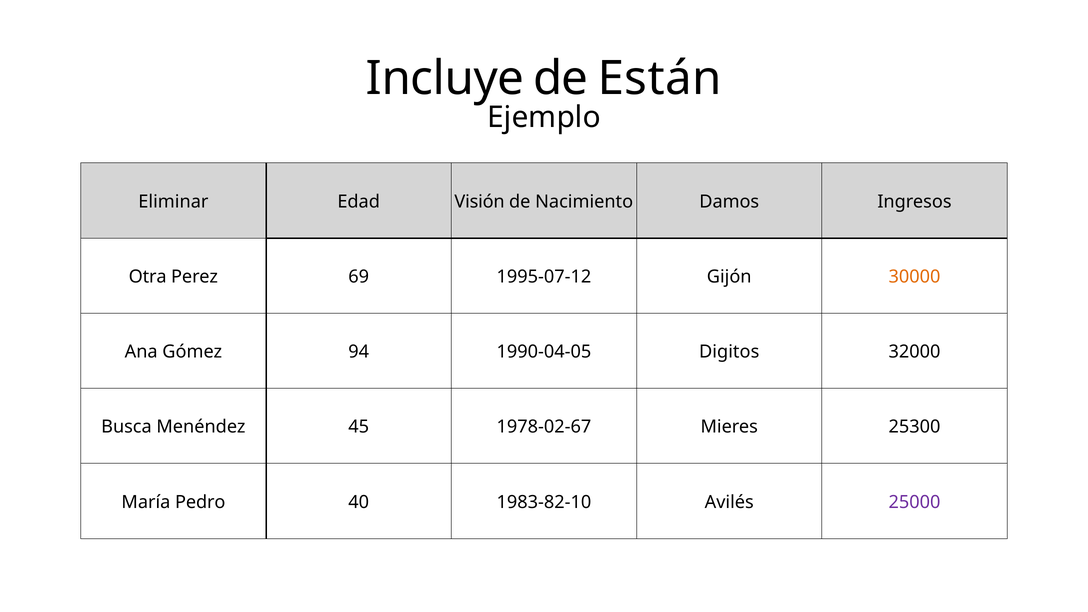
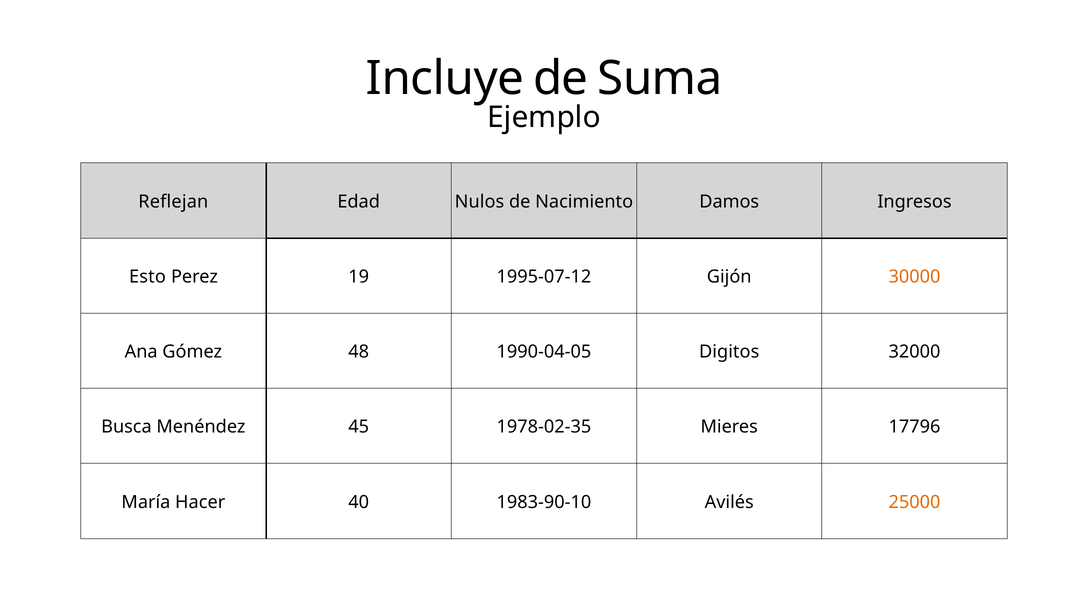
Están: Están -> Suma (660, 79)
Eliminar: Eliminar -> Reflejan (173, 202)
Visión: Visión -> Nulos (479, 202)
Otra: Otra -> Esto (147, 277)
69: 69 -> 19 (359, 277)
94: 94 -> 48 (359, 352)
1978-02-67: 1978-02-67 -> 1978-02-35 (544, 427)
25300: 25300 -> 17796 (914, 427)
Pedro: Pedro -> Hacer (200, 502)
1983-82-10: 1983-82-10 -> 1983-90-10 (544, 502)
25000 colour: purple -> orange (914, 502)
